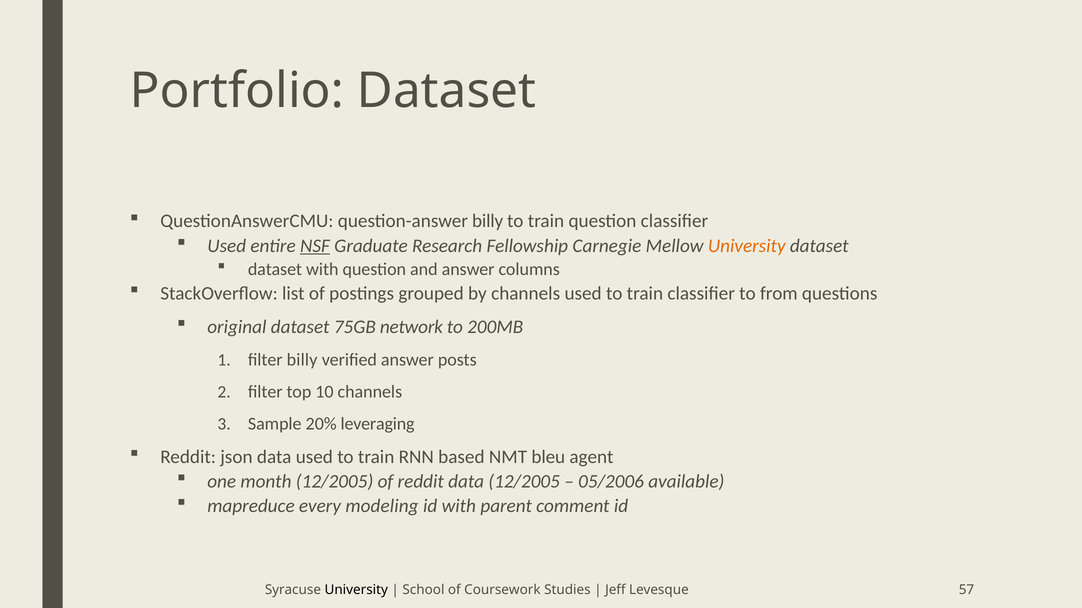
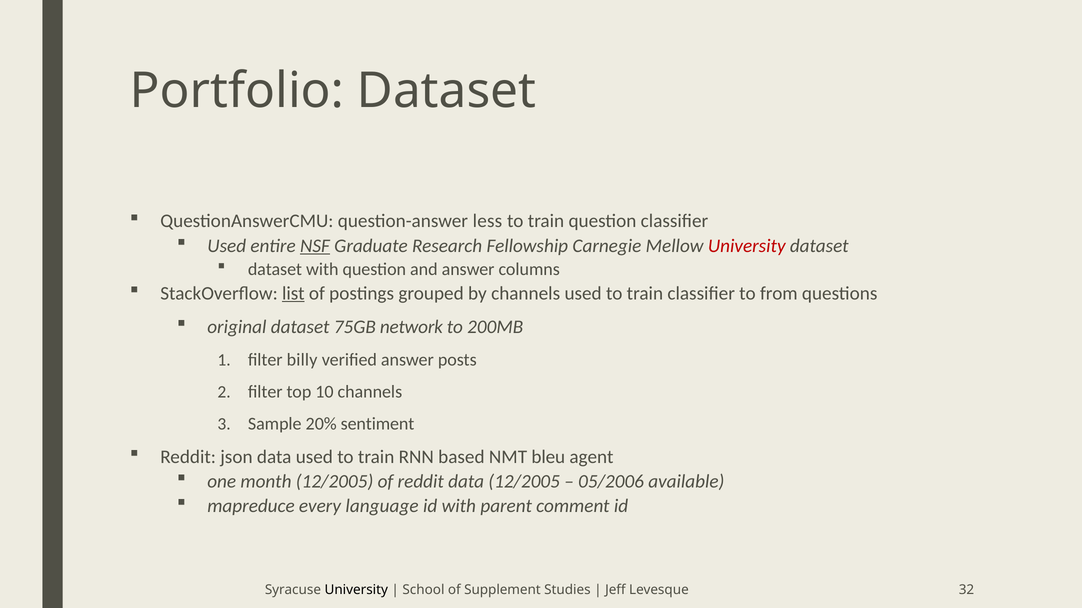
question-answer billy: billy -> less (487, 221)
University colour: orange -> red (747, 246)
list underline: none -> present (293, 294)
leveraging: leveraging -> sentiment (377, 424)
modeling: modeling -> language (382, 507)
Coursework: Coursework -> Supplement (502, 590)
57: 57 -> 32 (966, 590)
